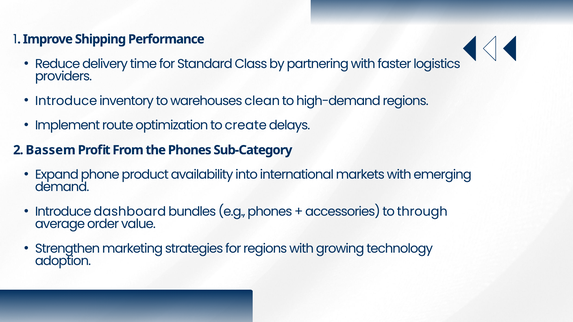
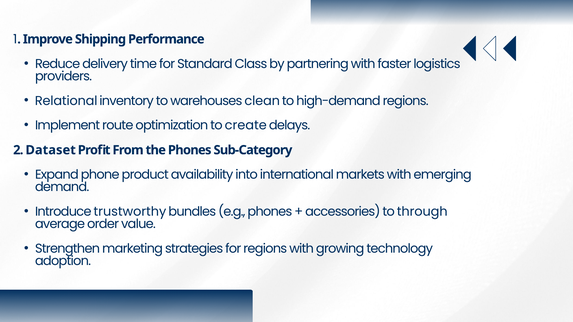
Introduce: Introduce -> Relational (66, 101)
Bassem: Bassem -> Dataset (51, 150)
dashboard: dashboard -> trustworthy (130, 212)
